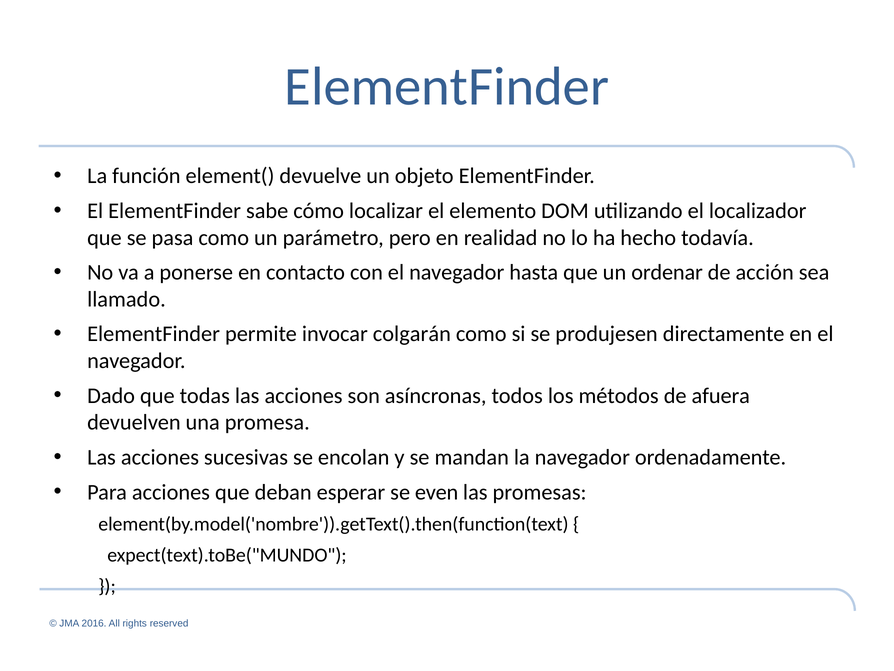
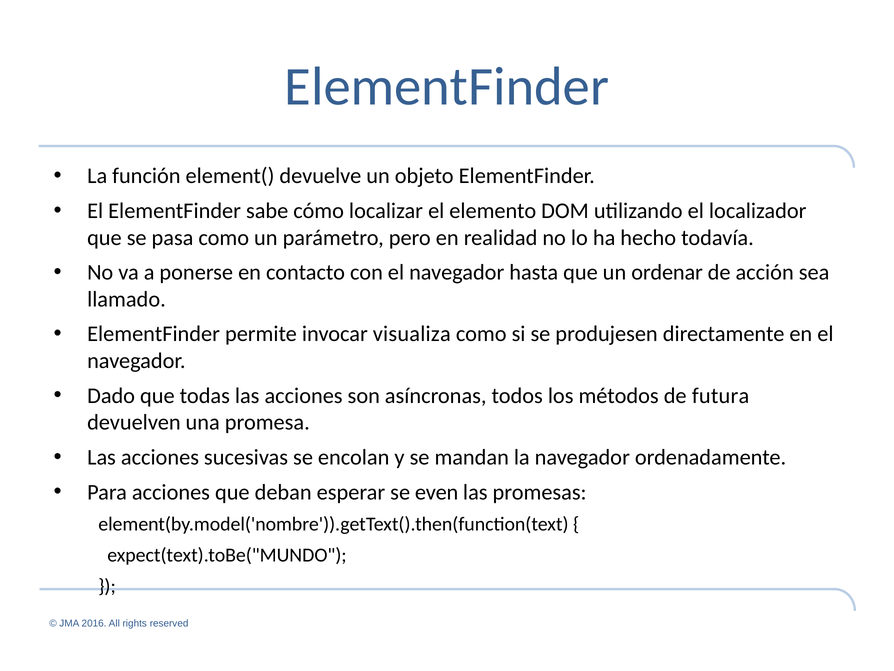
colgarán: colgarán -> visualiza (412, 334)
afuera: afuera -> futura (721, 395)
